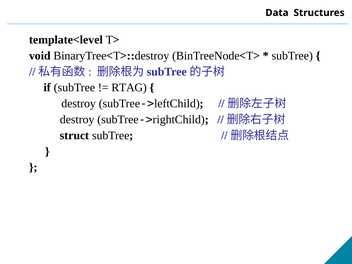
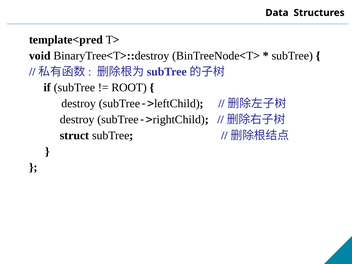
template<level: template<level -> template<pred (66, 40)
RTAG: RTAG -> ROOT (129, 88)
